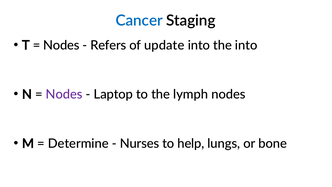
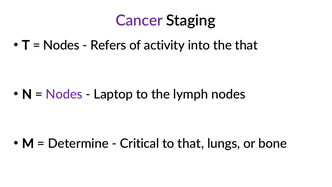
Cancer colour: blue -> purple (139, 21)
update: update -> activity (164, 45)
the into: into -> that (246, 45)
Nurses: Nurses -> Critical (140, 143)
to help: help -> that (191, 143)
